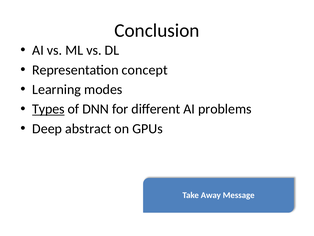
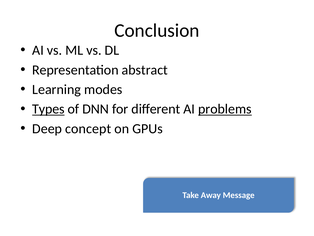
concept: concept -> abstract (145, 70)
problems underline: none -> present (225, 109)
abstract: abstract -> concept (88, 128)
